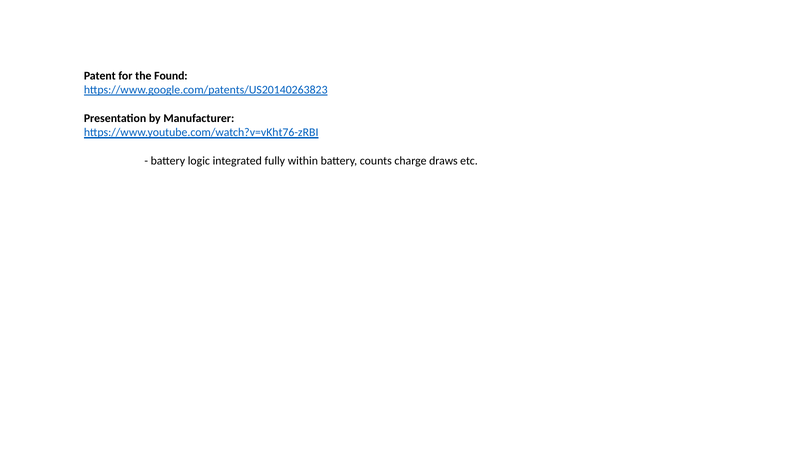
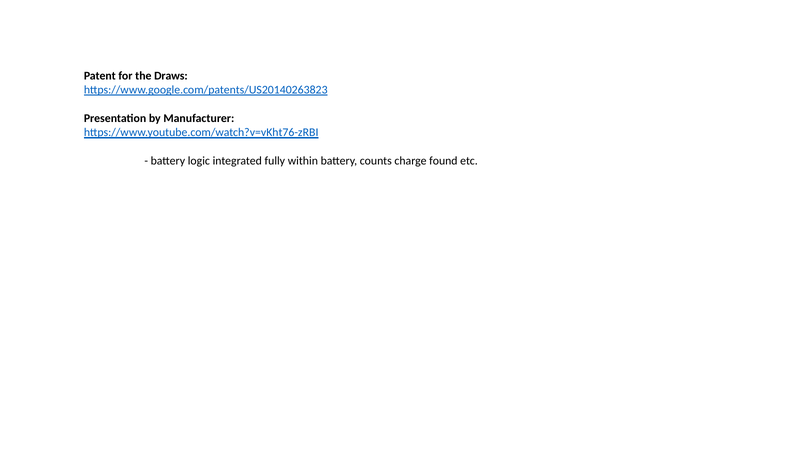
Found: Found -> Draws (171, 76)
draws: draws -> found (443, 161)
